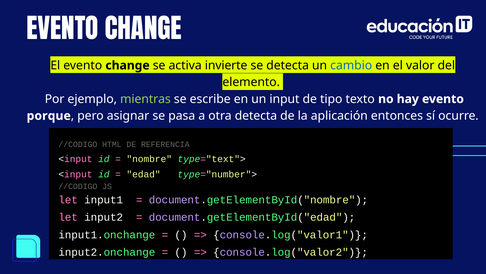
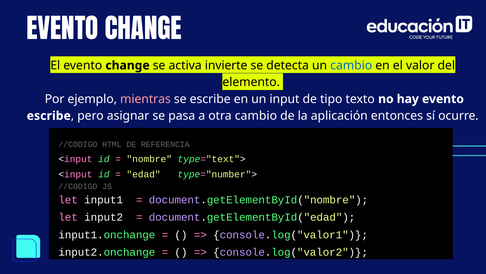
mientras colour: light green -> pink (145, 99)
porque: porque -> escribe (49, 116)
otra detecta: detecta -> cambio (256, 116)
